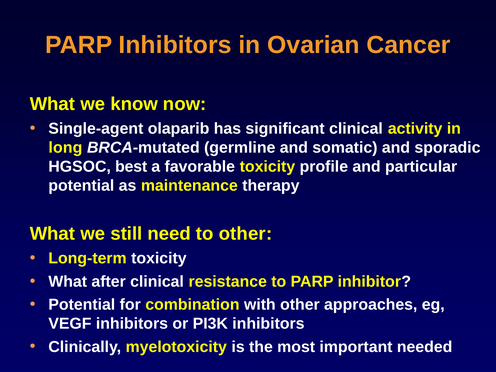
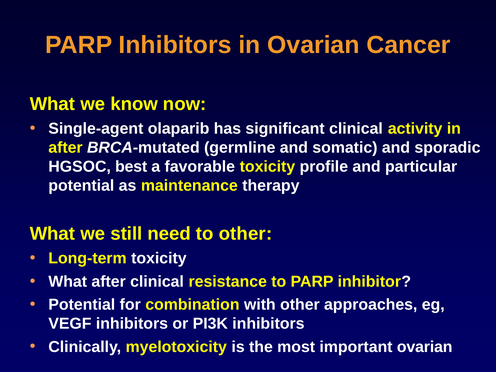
long: long -> after (66, 148)
important needed: needed -> ovarian (425, 347)
